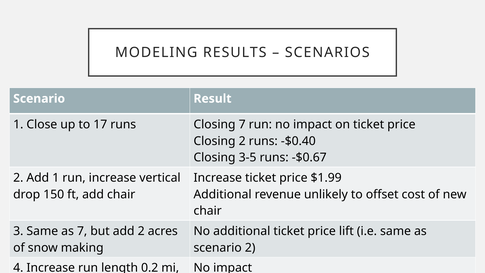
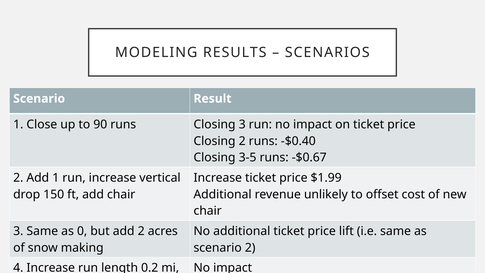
17: 17 -> 90 (100, 124)
Closing 7: 7 -> 3 (242, 124)
as 7: 7 -> 0 (82, 231)
